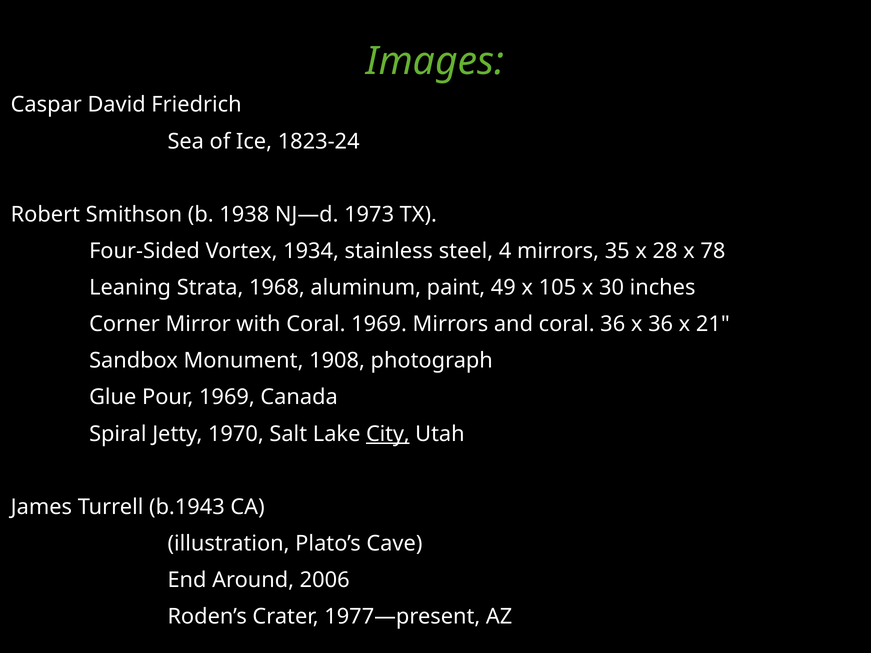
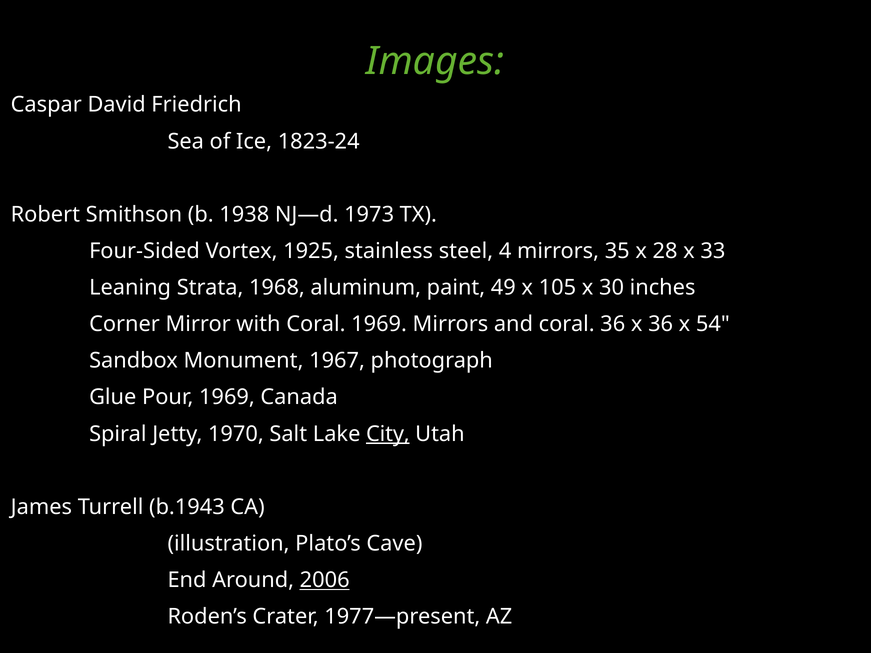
1934: 1934 -> 1925 (311, 251)
78: 78 -> 33 (713, 251)
21: 21 -> 54 (713, 324)
1908: 1908 -> 1967 (337, 361)
2006 underline: none -> present (325, 580)
